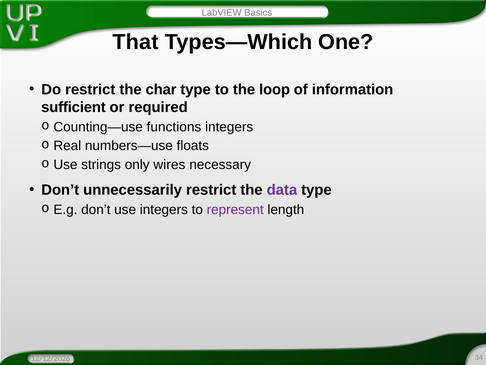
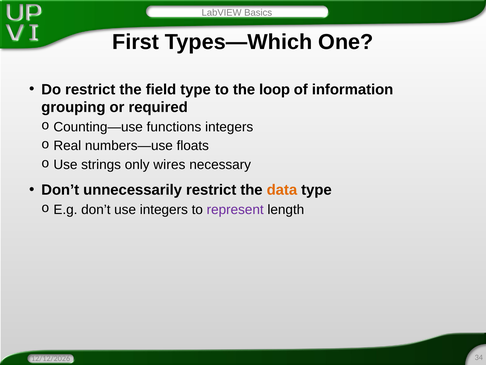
That: That -> First (136, 42)
char: char -> field (161, 89)
sufficient: sufficient -> grouping (73, 107)
data colour: purple -> orange (282, 190)
